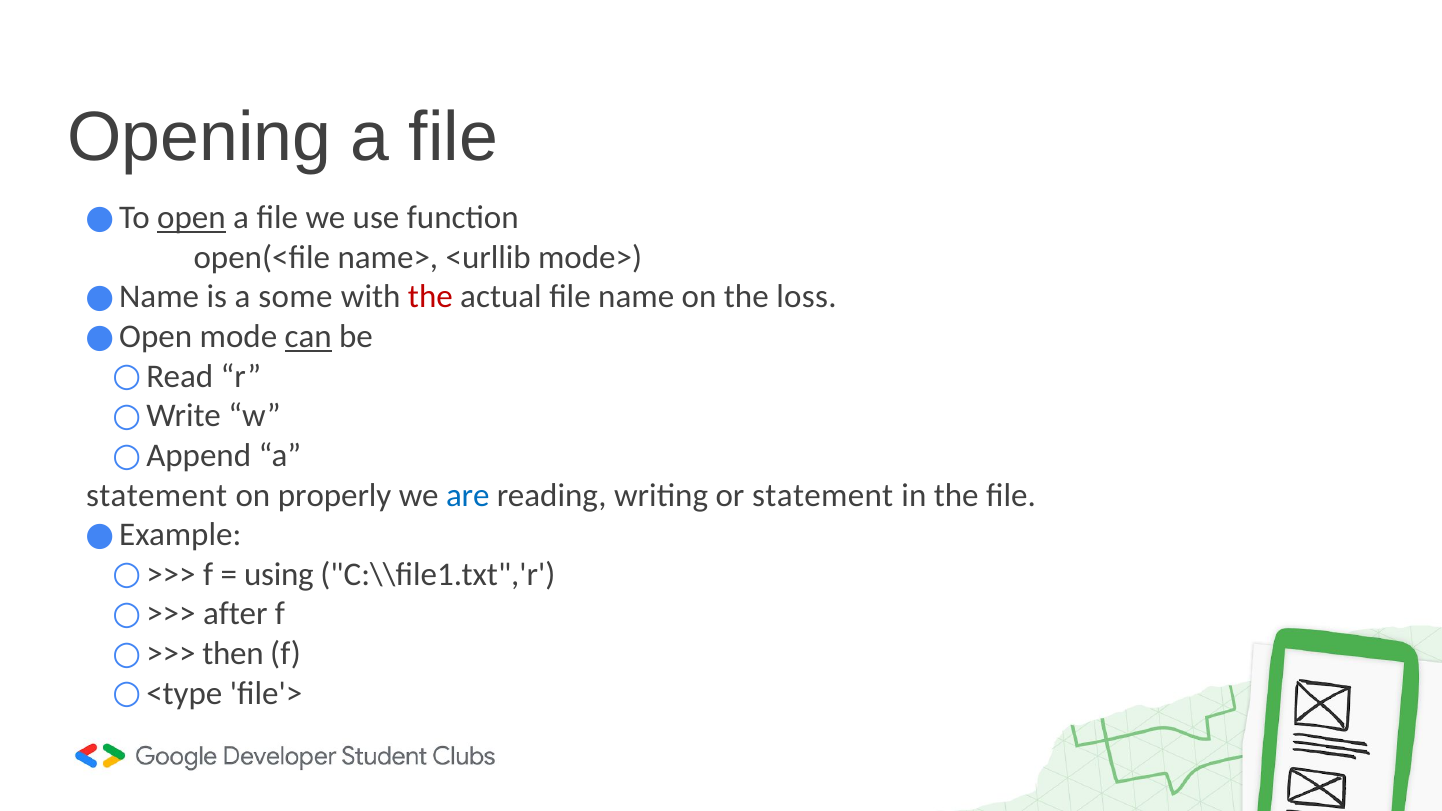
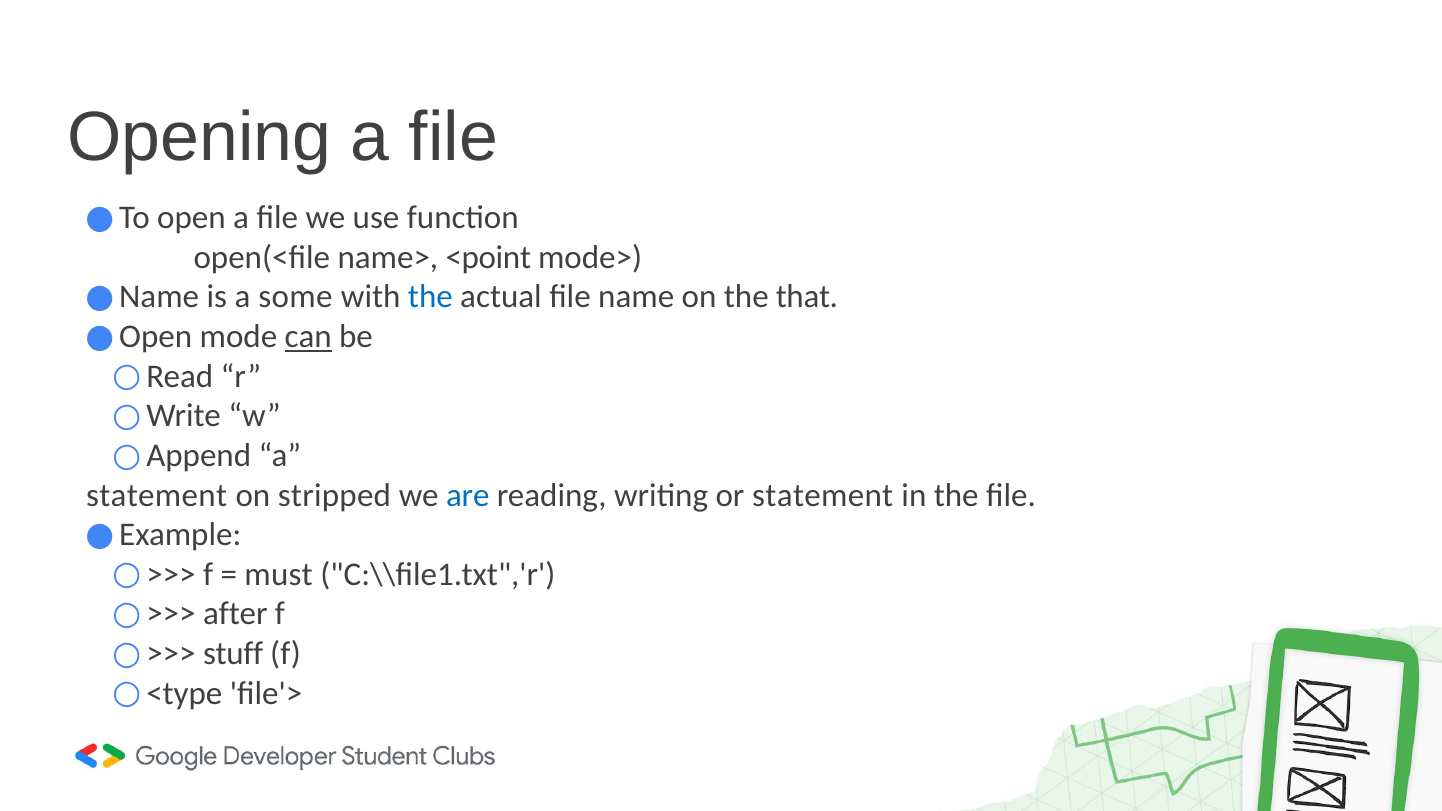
open underline: present -> none (191, 218)
<urllib: <urllib -> <point (488, 257)
the colour: red -> blue (430, 297)
loss: loss -> that (807, 297)
properly: properly -> stripped (334, 495)
using: using -> must (279, 575)
then: then -> stuff (233, 654)
